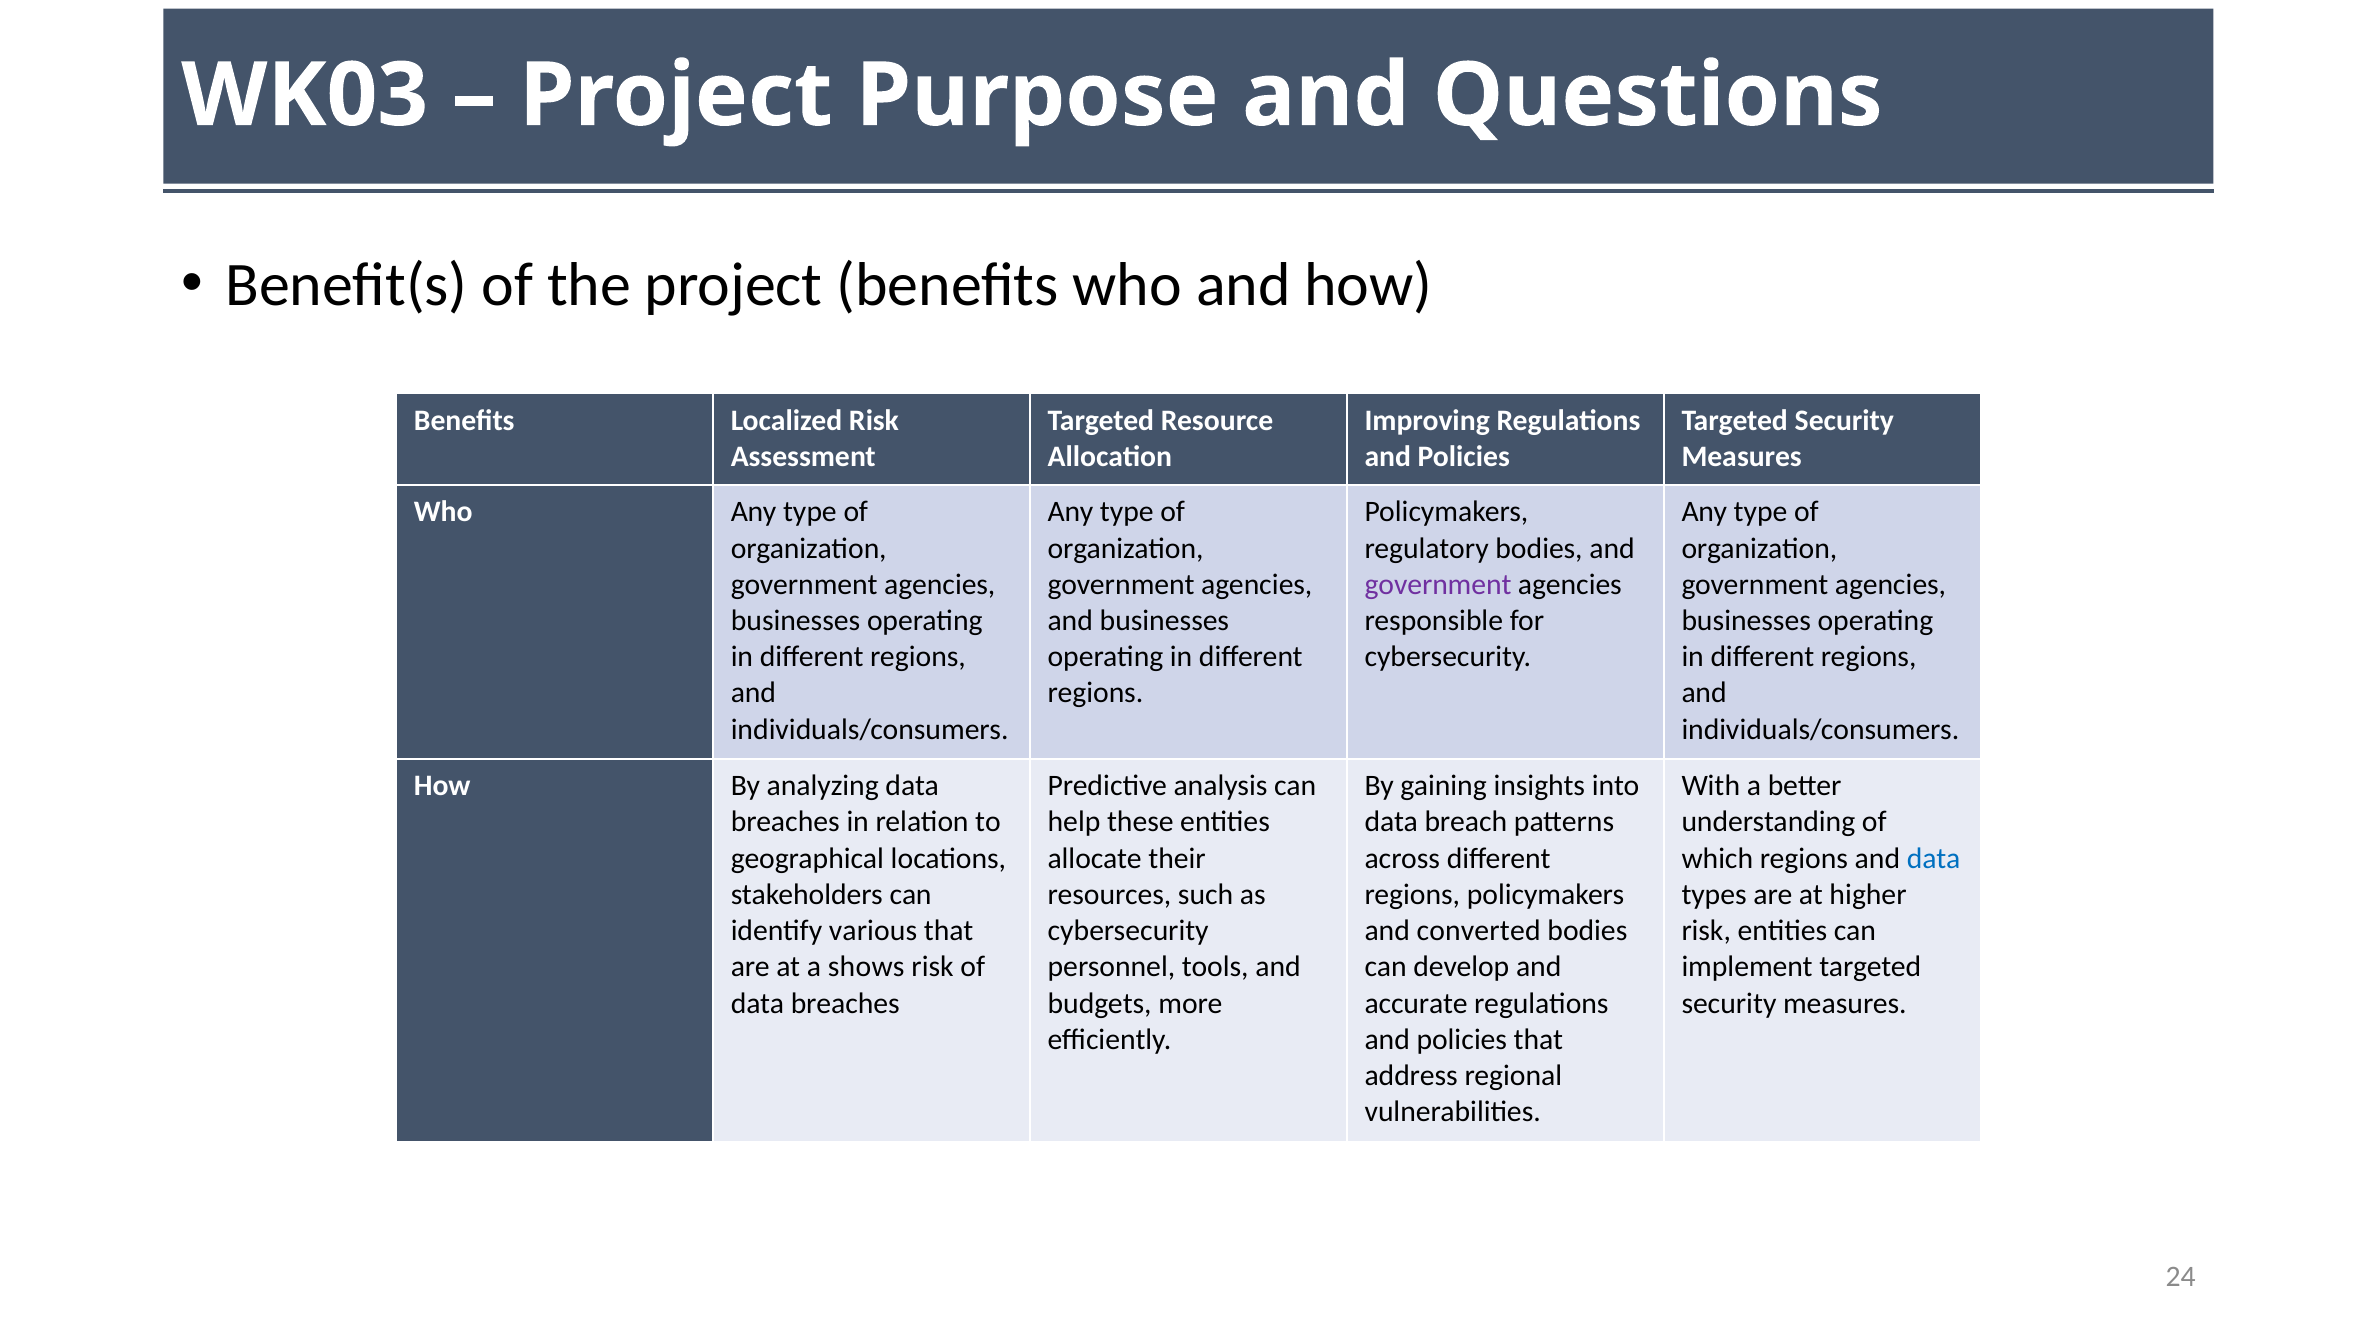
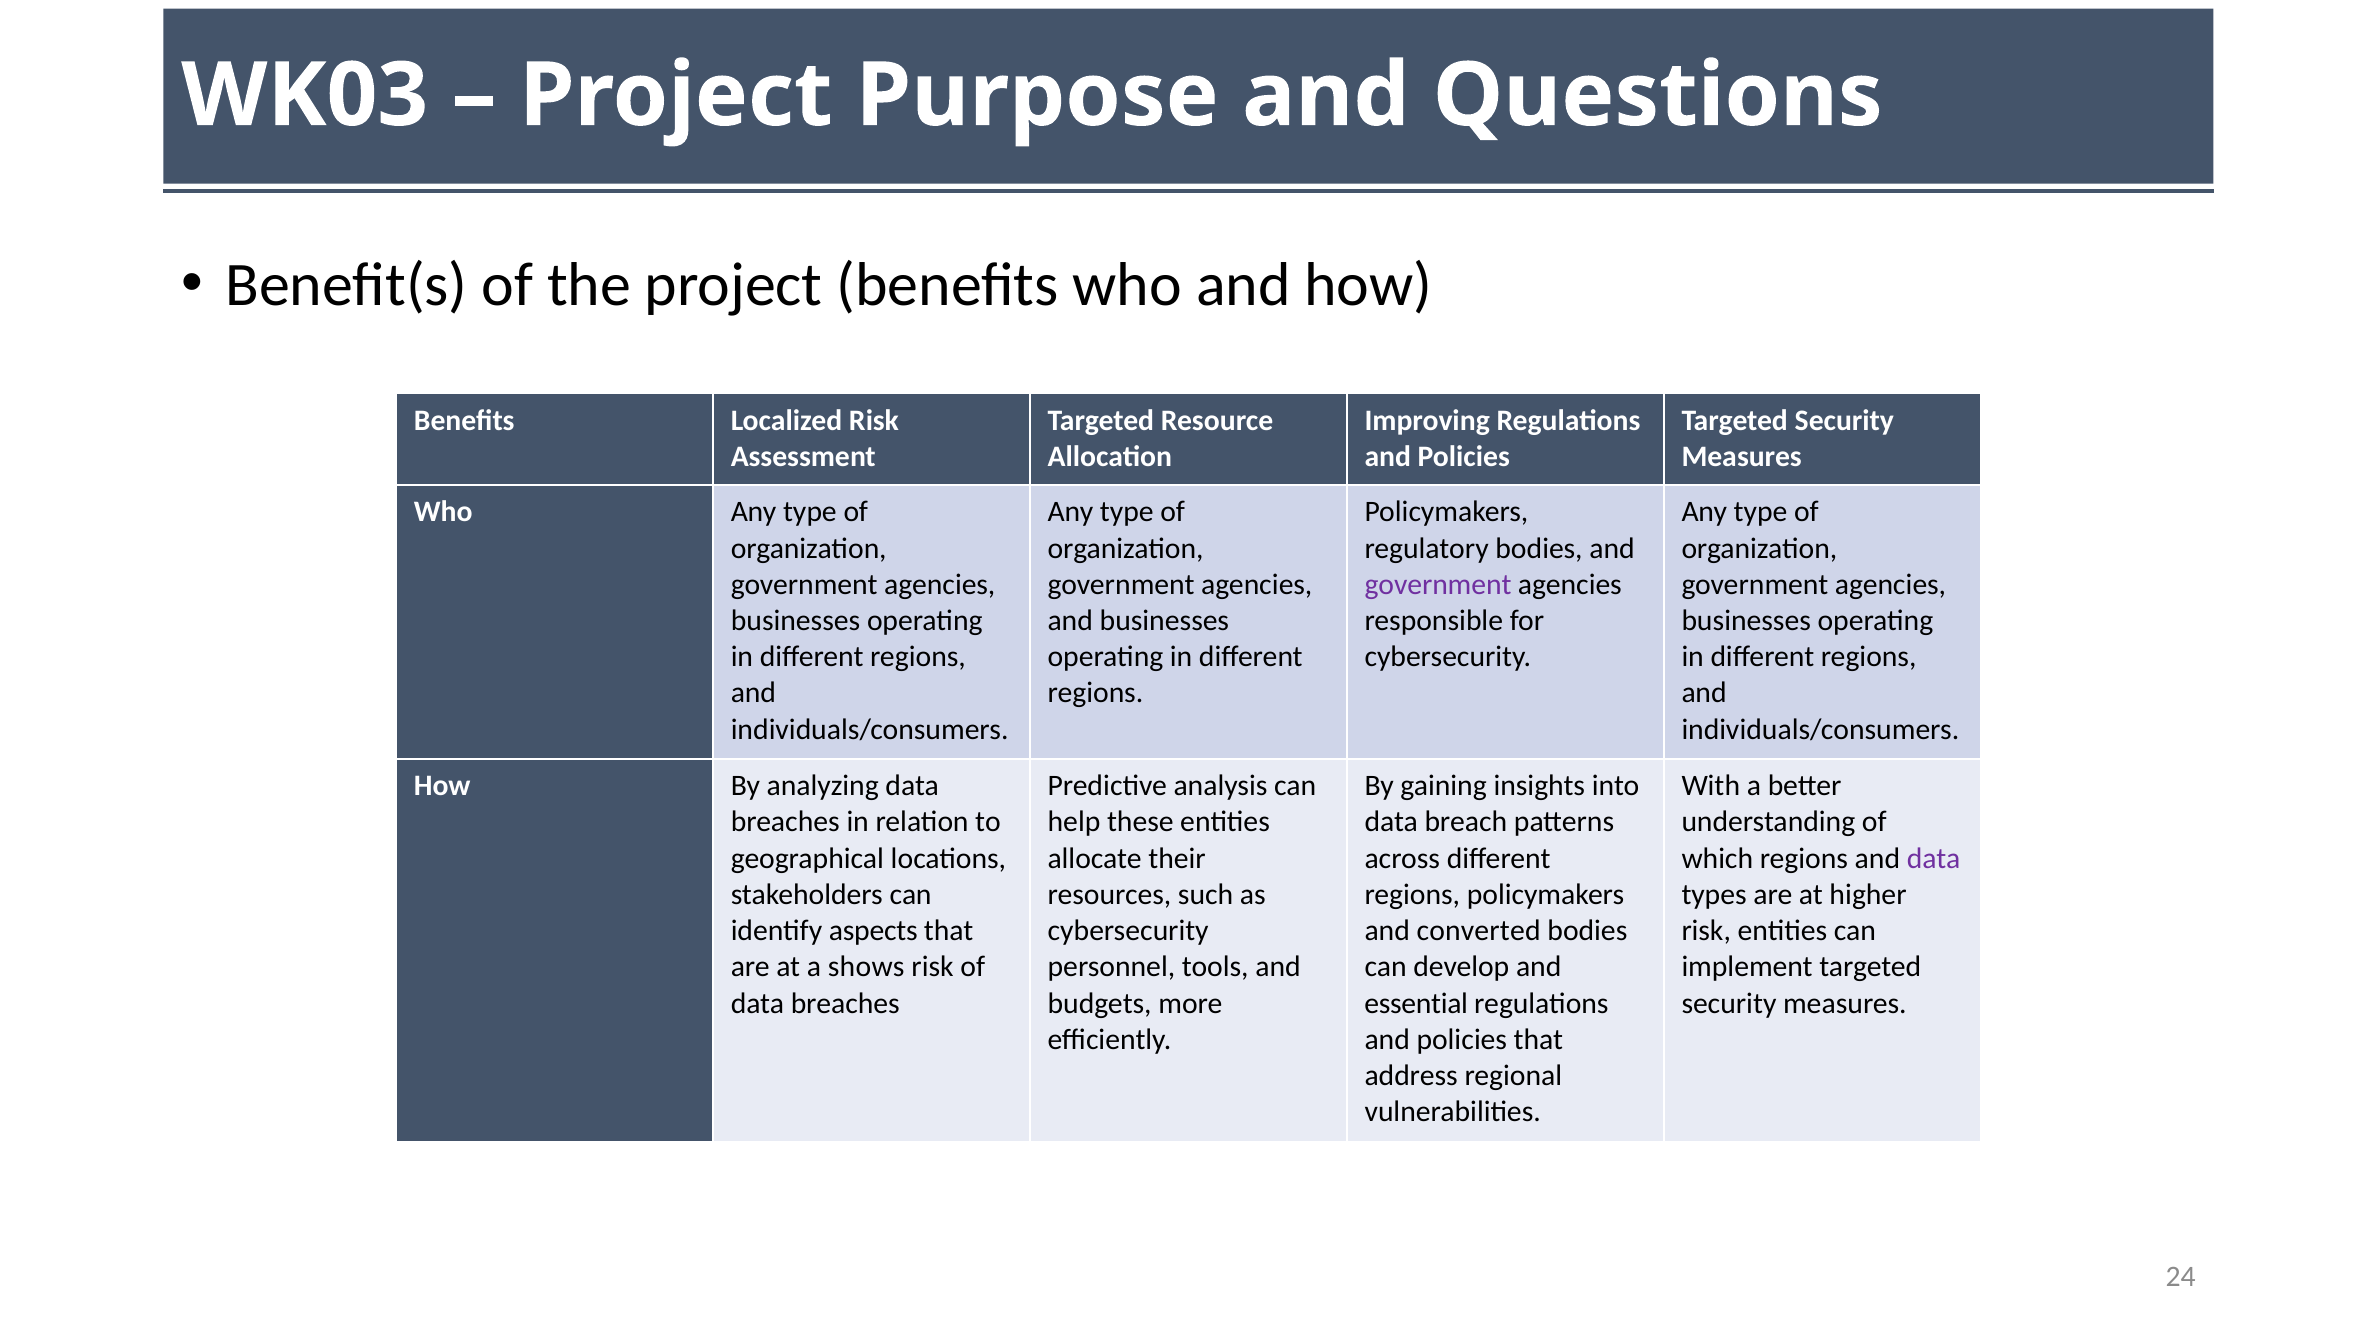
data colour: blue -> purple (1934, 858)
various: various -> aspects (873, 931)
accurate: accurate -> essential (1416, 1003)
